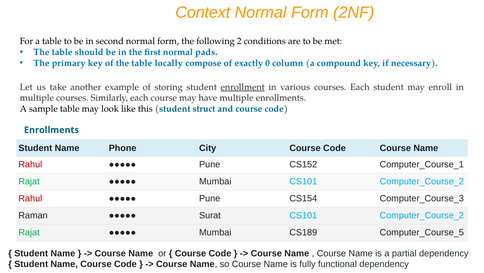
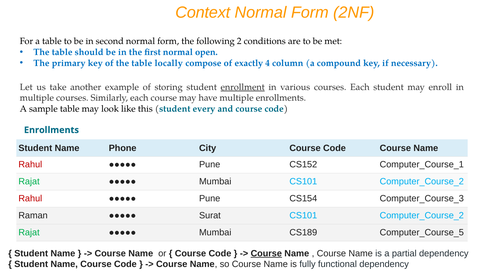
pads: pads -> open (206, 52)
0: 0 -> 4 (268, 63)
struct: struct -> every (204, 109)
Course underline: none -> present (266, 253)
